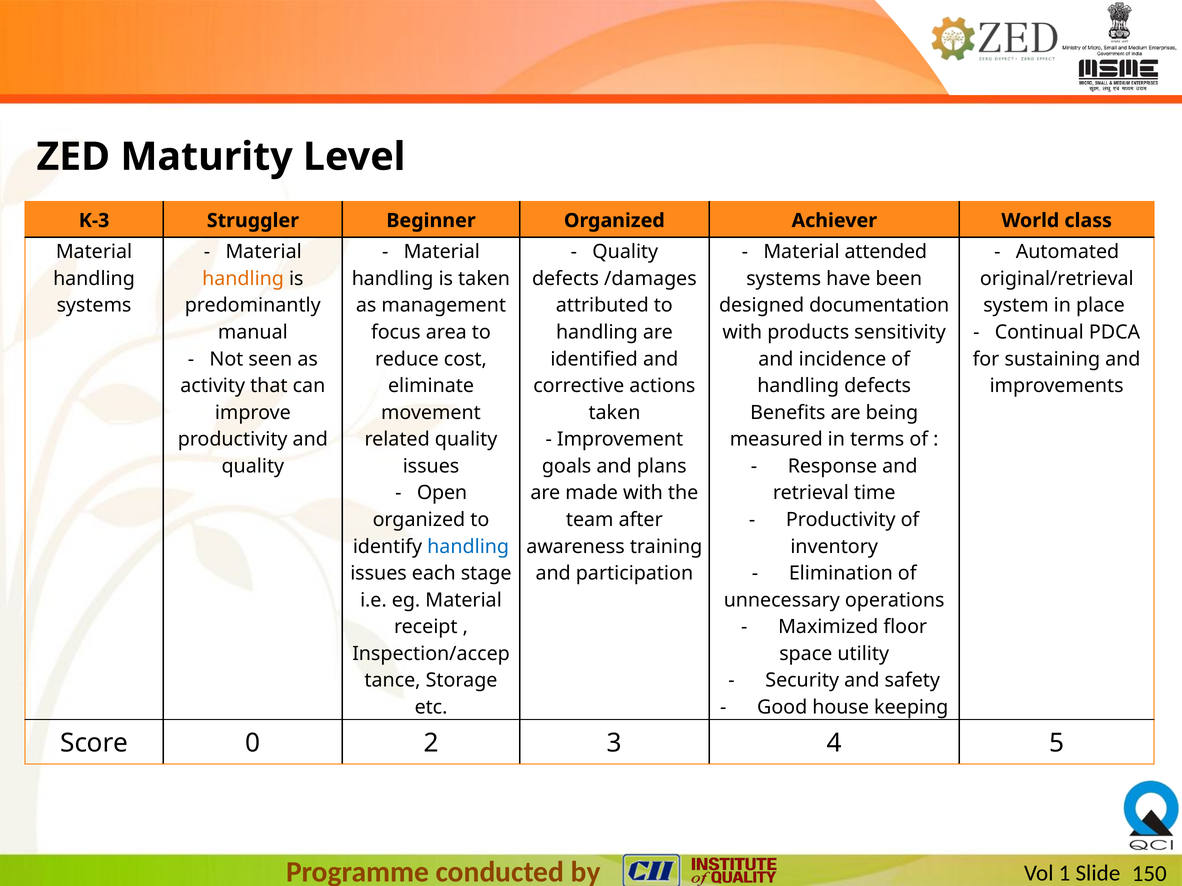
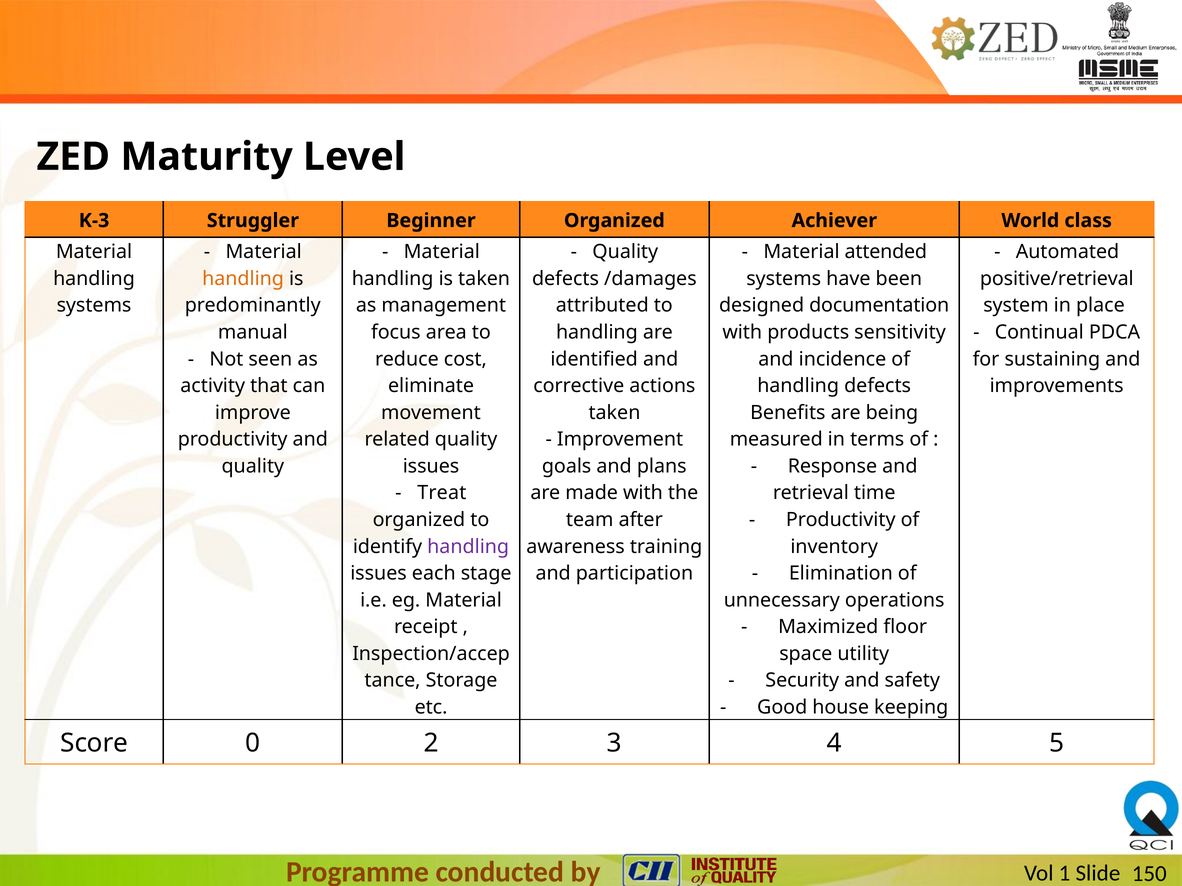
original/retrieval: original/retrieval -> positive/retrieval (1057, 279)
Open: Open -> Treat (442, 493)
handling colour: blue -> purple (468, 547)
